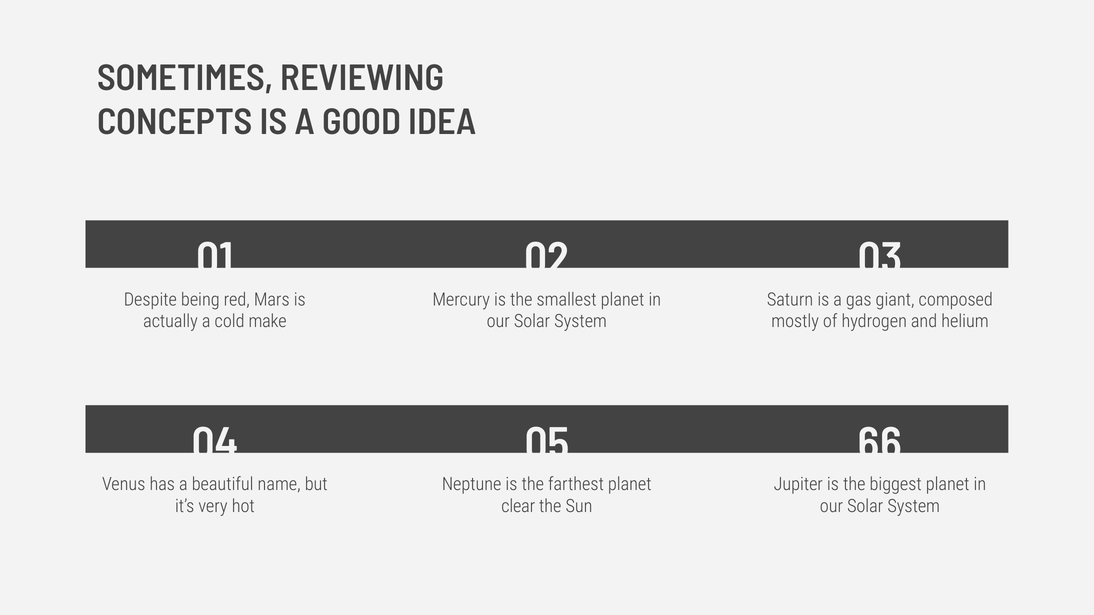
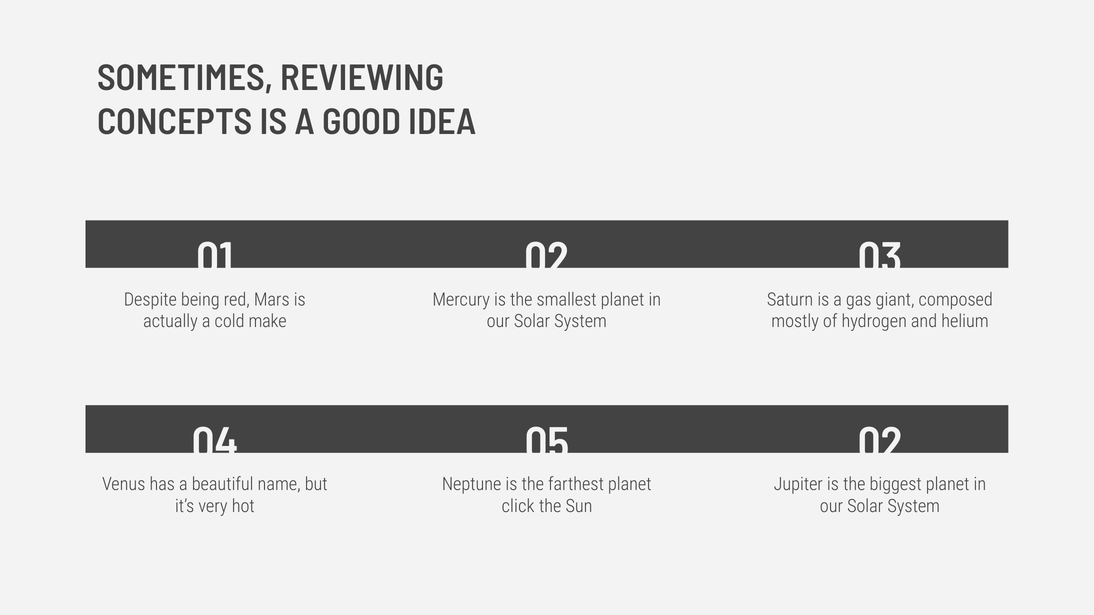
05 66: 66 -> 02 (880, 444)
clear: clear -> click (518, 507)
